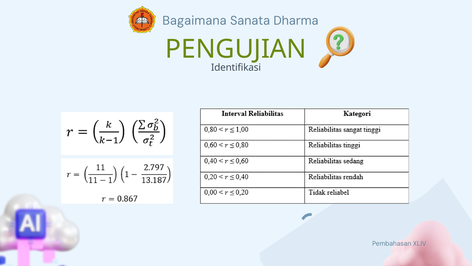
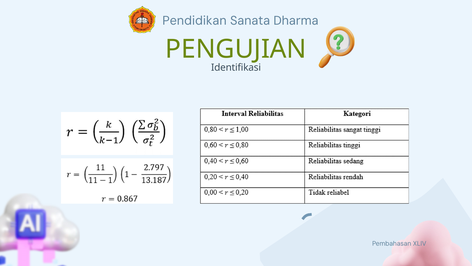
Bagaimana: Bagaimana -> Pendidikan (195, 21)
